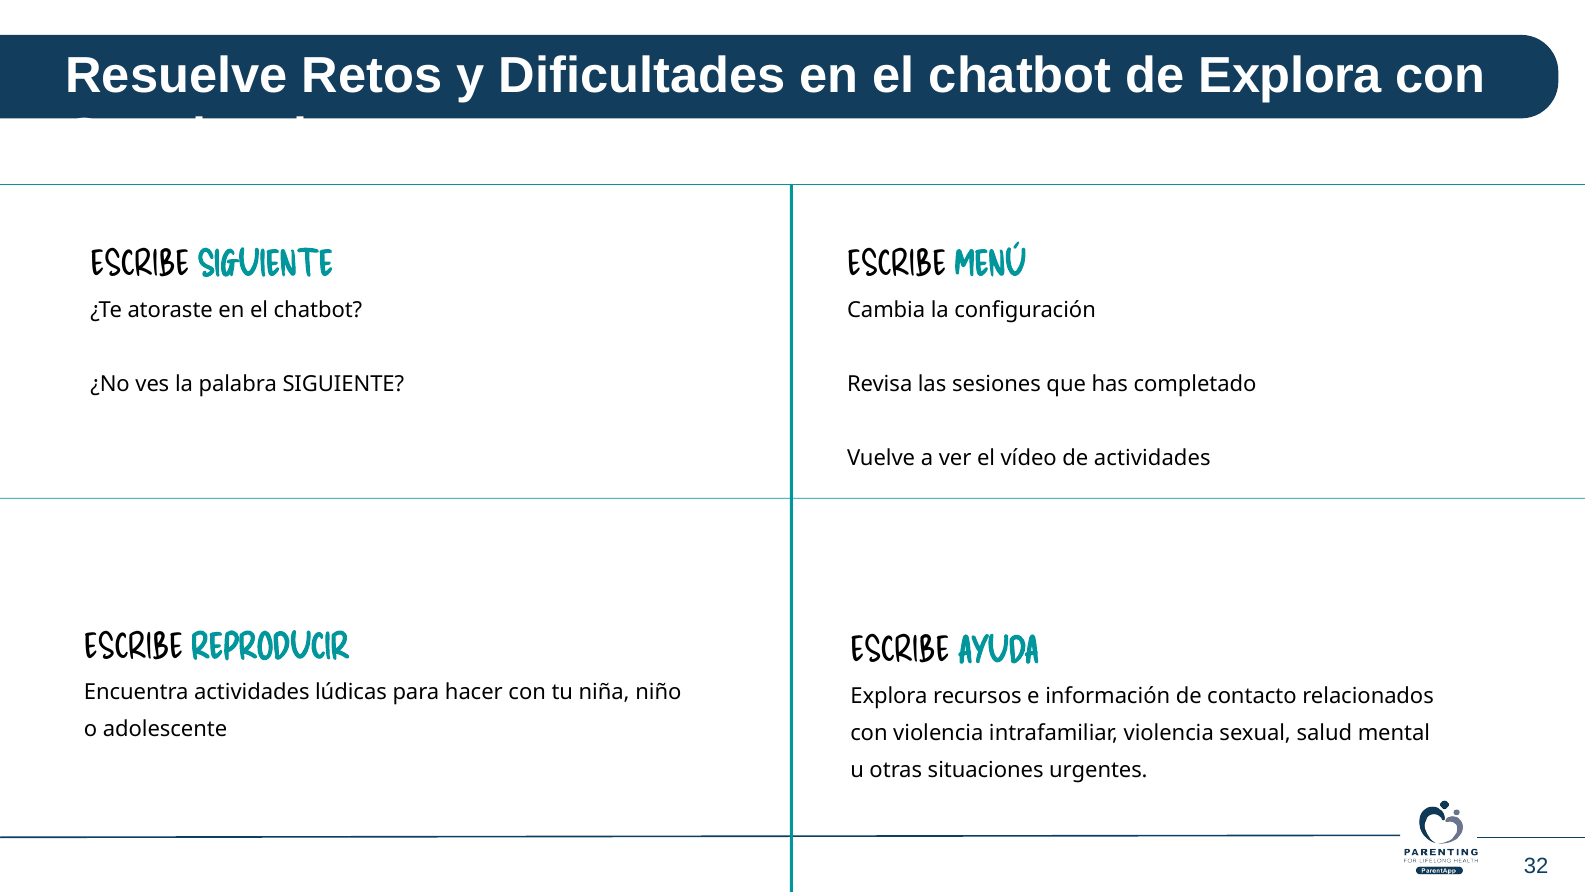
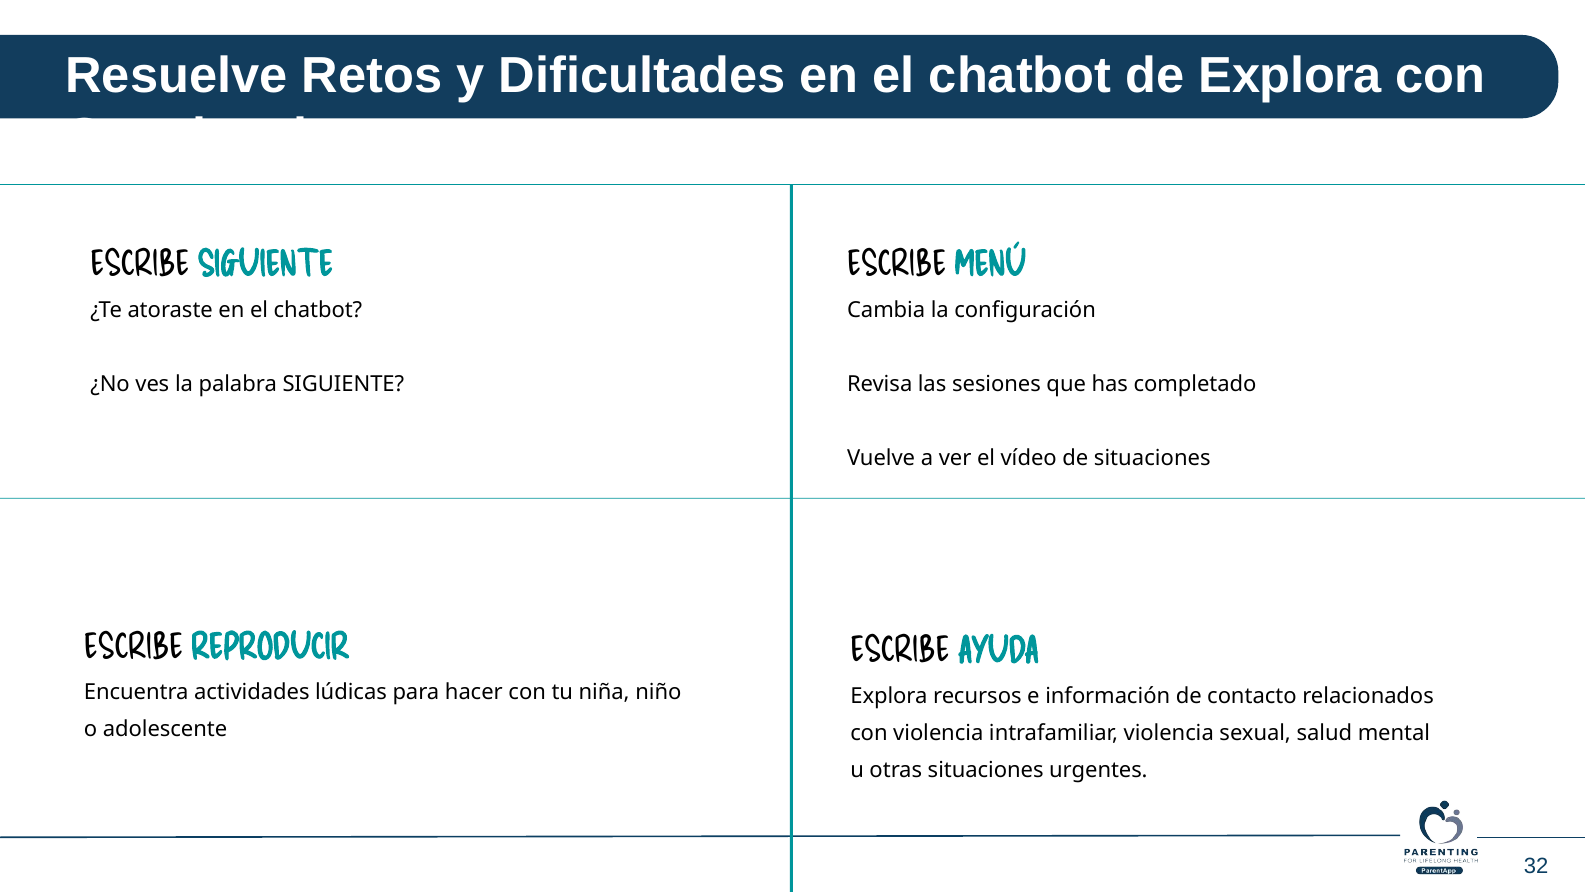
de actividades: actividades -> situaciones (1152, 458)
